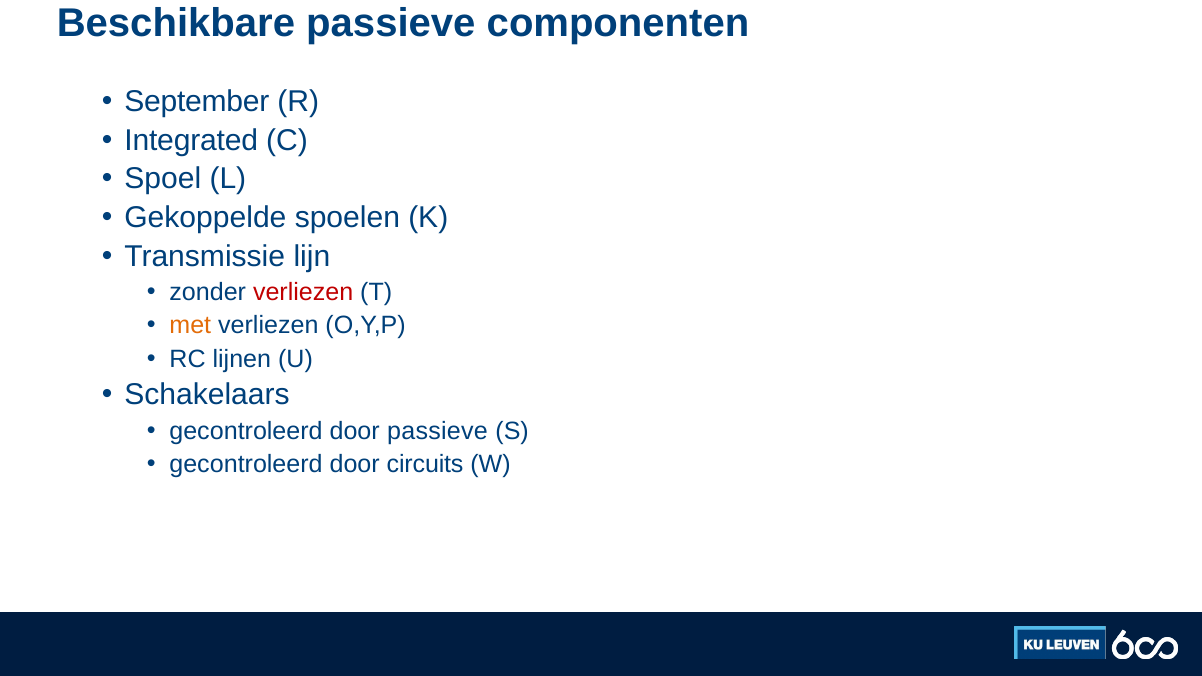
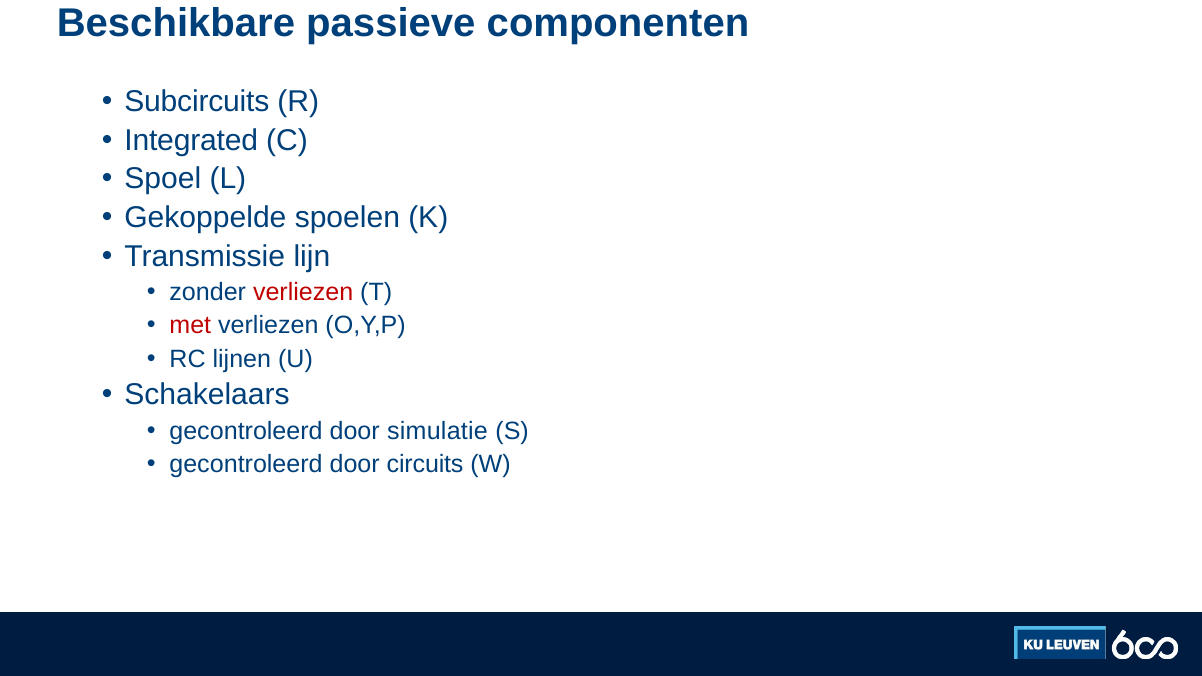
September: September -> Subcircuits (197, 102)
met colour: orange -> red (190, 326)
door passieve: passieve -> simulatie (437, 431)
